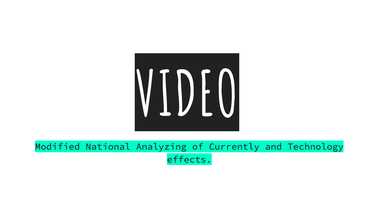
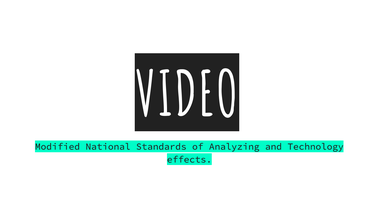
Analyzing: Analyzing -> Standards (161, 147)
Currently: Currently -> Analyzing (234, 147)
